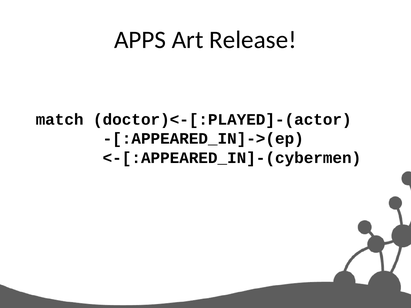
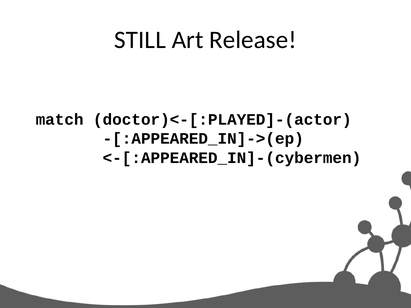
APPS: APPS -> STILL (140, 40)
